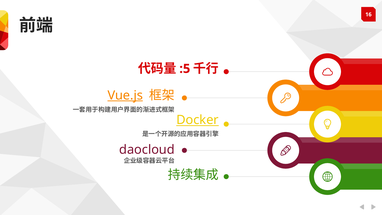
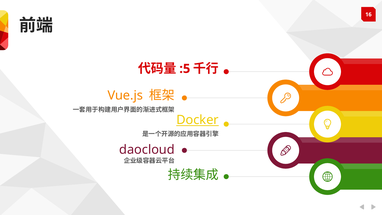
Vue.js underline: present -> none (125, 95)
